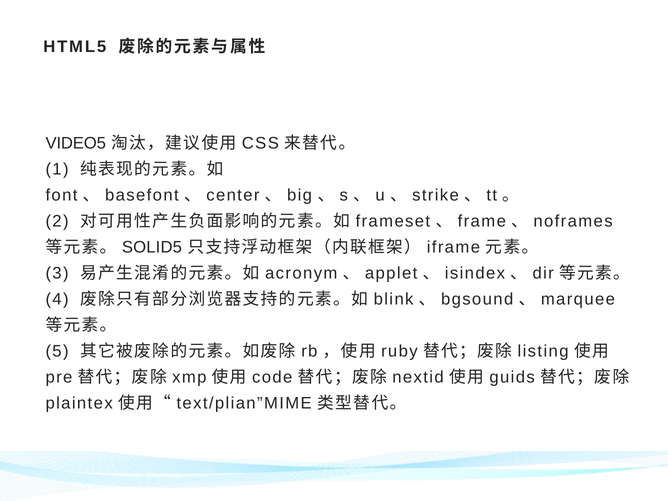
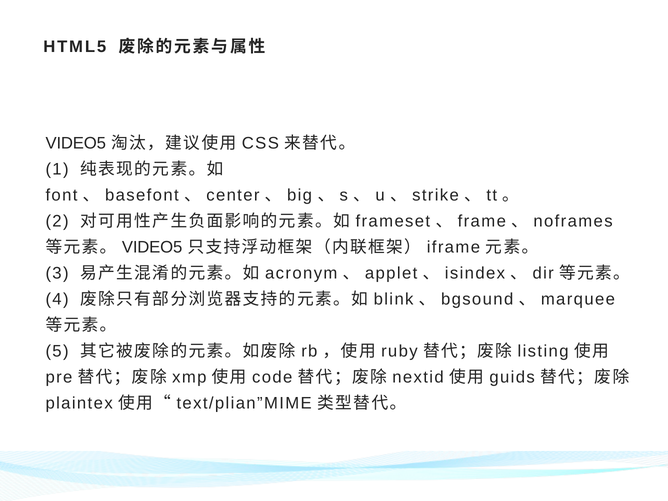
SOLID5: SOLID5 -> VIDEO5 (152, 247)
